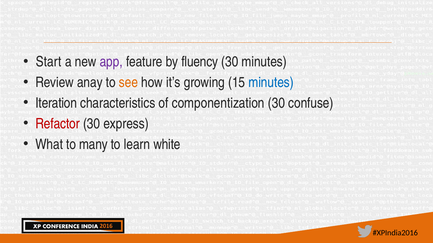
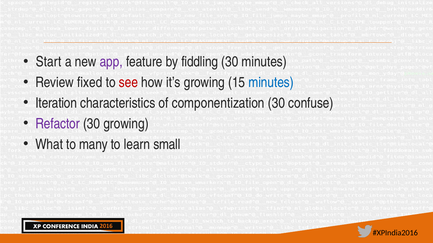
fluency: fluency -> fiddling (200, 62)
anay: anay -> fixed (90, 83)
see colour: orange -> red (128, 83)
Refactor colour: red -> purple (58, 124)
30 express: express -> growing (126, 124)
white: white -> small (167, 145)
